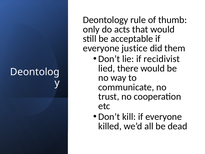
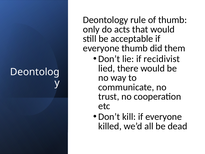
everyone justice: justice -> thumb (135, 48)
